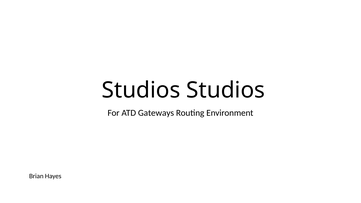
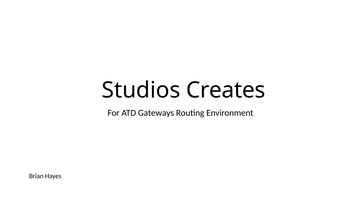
Studios Studios: Studios -> Creates (226, 90)
